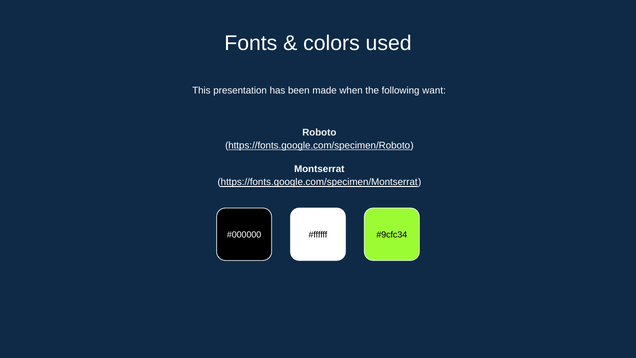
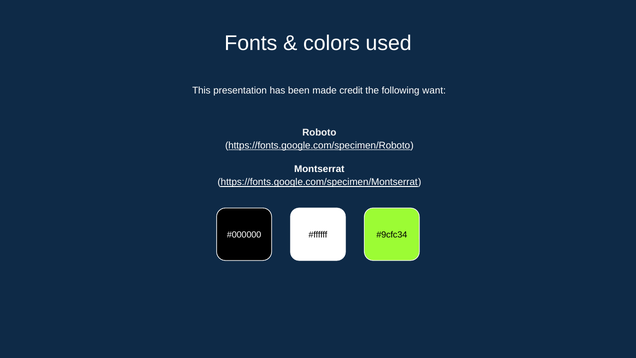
when: when -> credit (351, 90)
